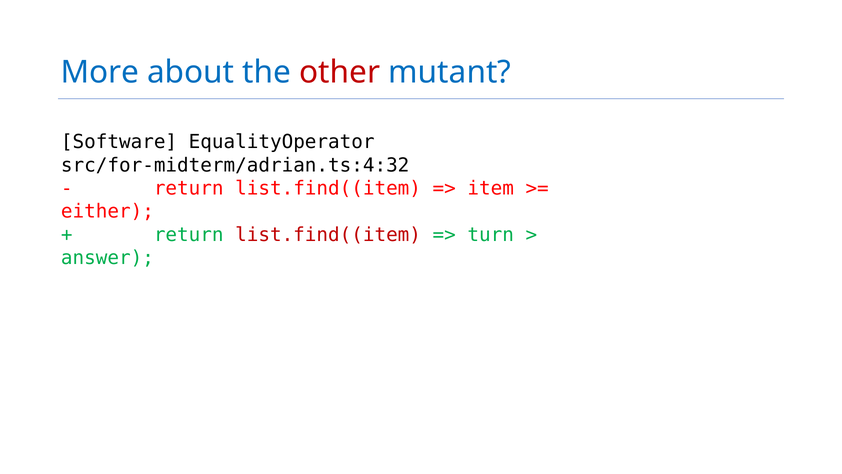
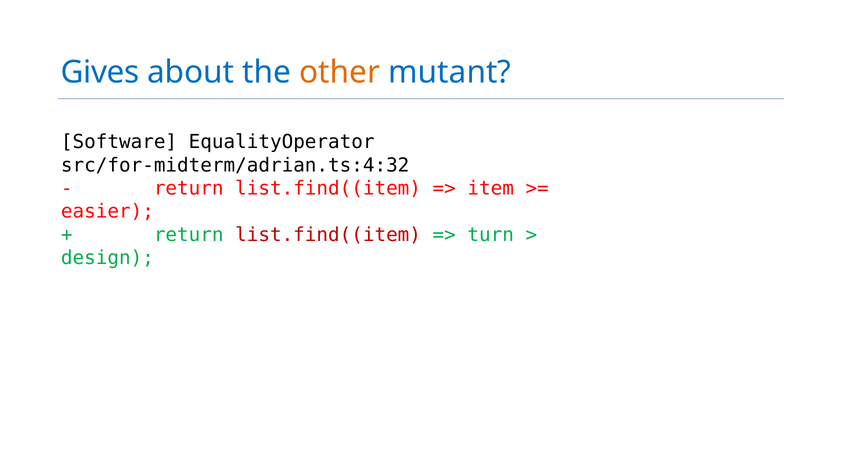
More: More -> Gives (100, 72)
other colour: red -> orange (340, 72)
either: either -> easier (107, 211)
answer: answer -> design (107, 258)
